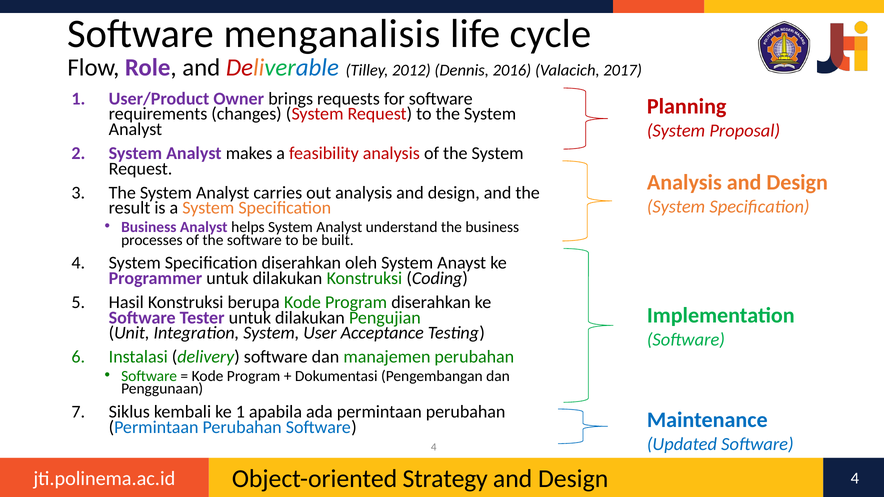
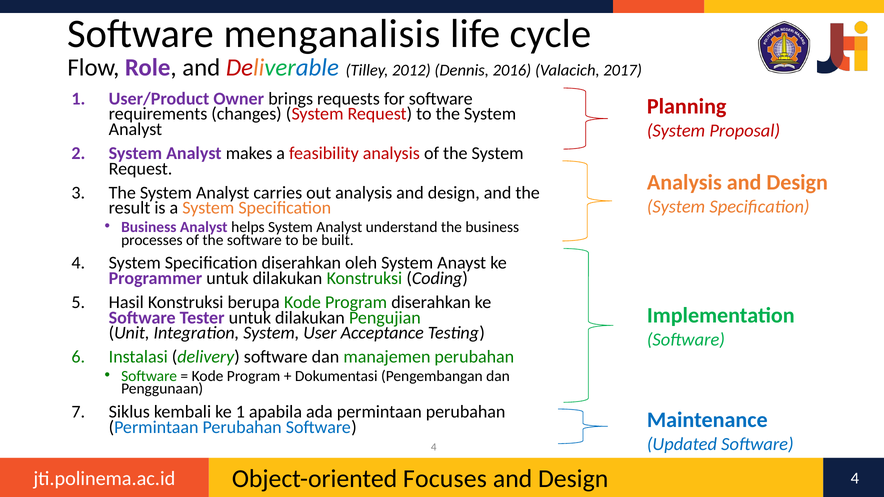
Strategy: Strategy -> Focuses (445, 479)
